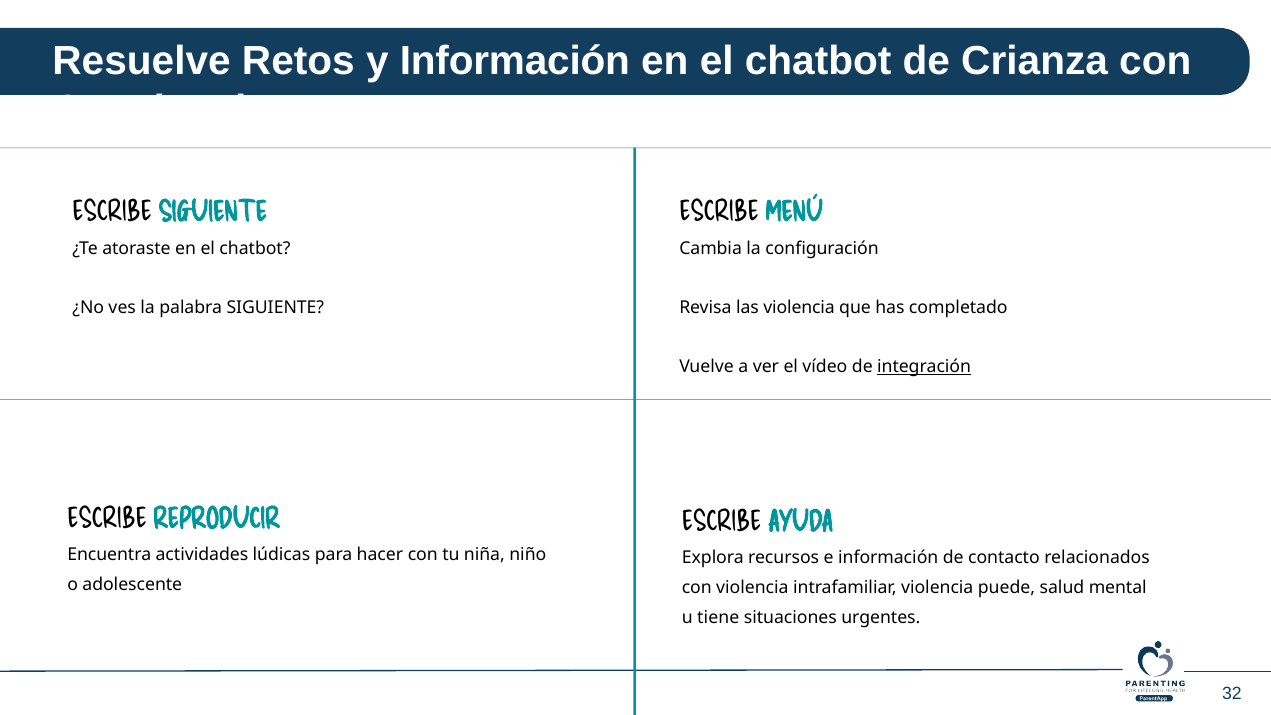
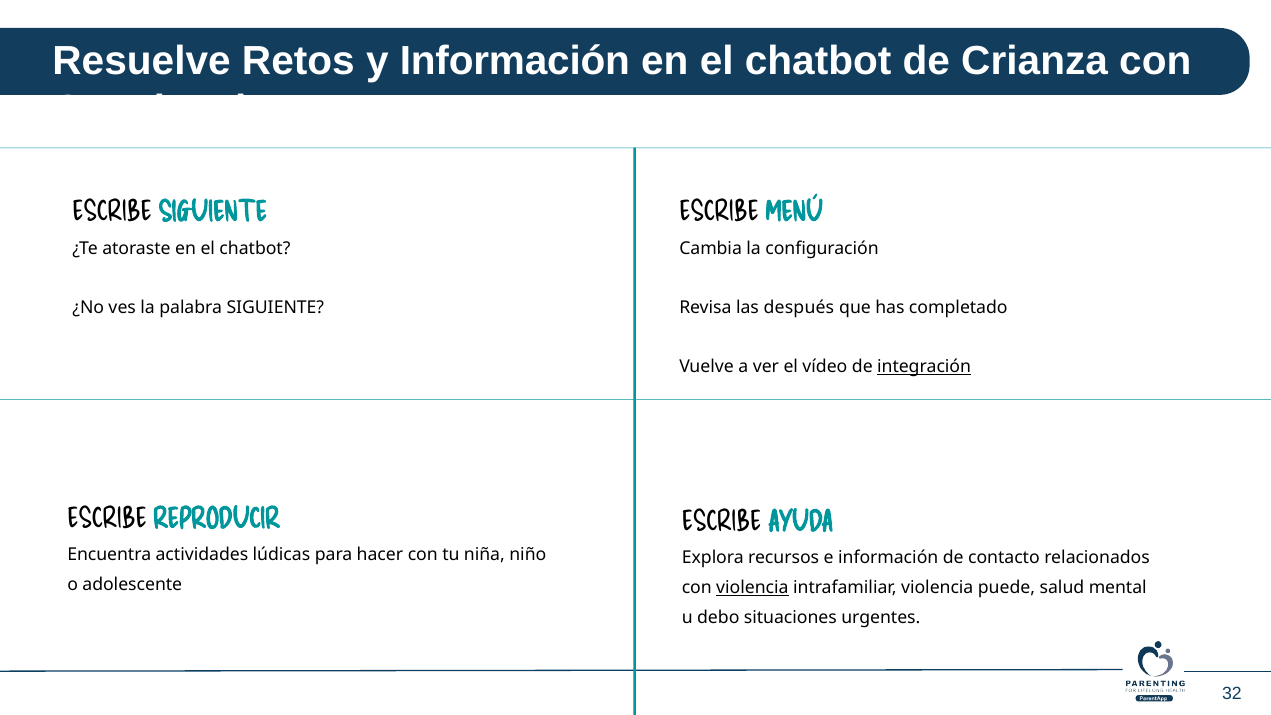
las violencia: violencia -> después (799, 308)
violencia underline: none -> present (752, 588)
tiene: tiene -> debo (718, 617)
